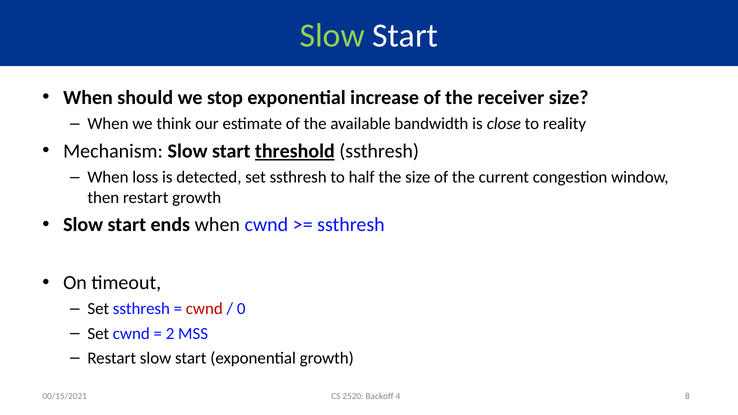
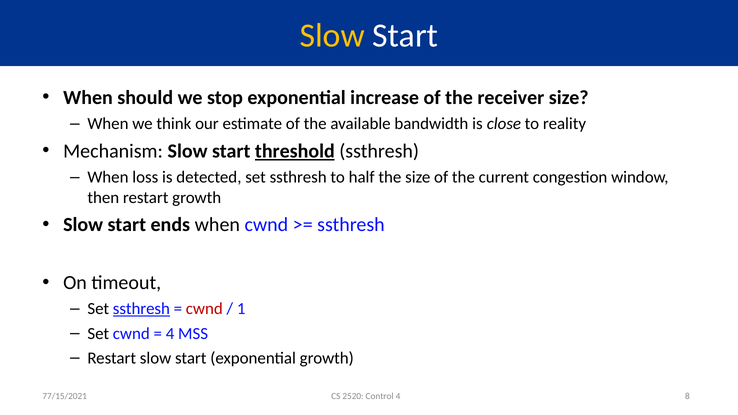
Slow colour: light green -> yellow (332, 35)
ssthresh underline: none -> present (141, 309)
0: 0 -> 1 (241, 309)
2: 2 -> 4 (170, 334)
Backoff: Backoff -> Control (380, 396)
00/15/2021: 00/15/2021 -> 77/15/2021 (65, 396)
